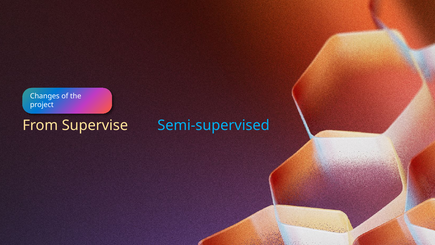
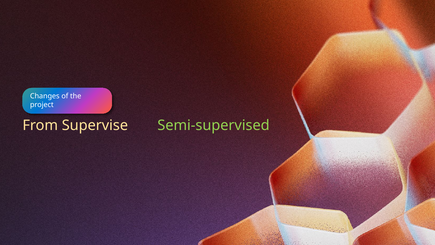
Semi-supervised colour: light blue -> light green (213, 125)
